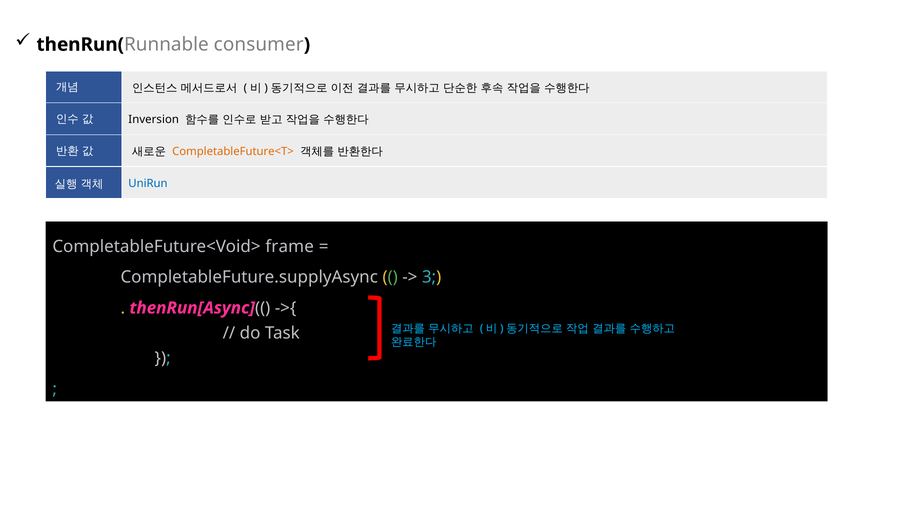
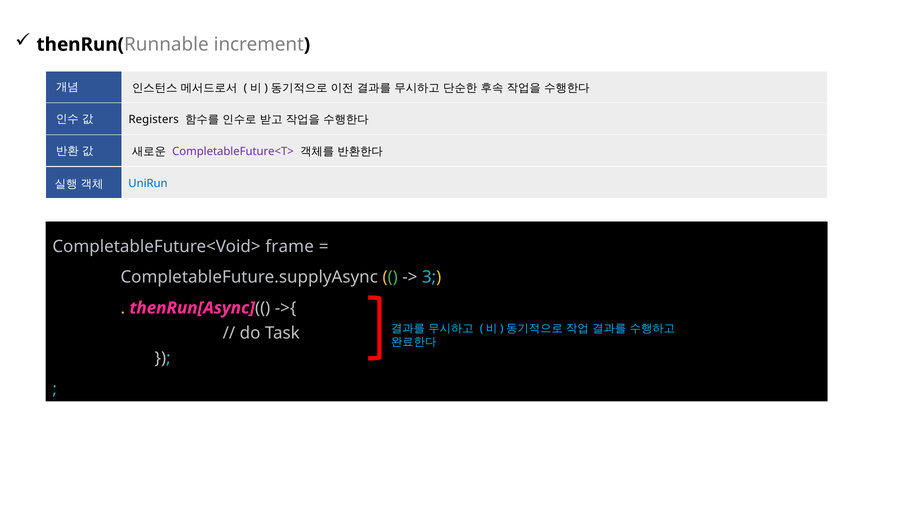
consumer: consumer -> increment (259, 45)
Inversion: Inversion -> Registers (154, 120)
CompletableFuture<T> colour: orange -> purple (233, 152)
